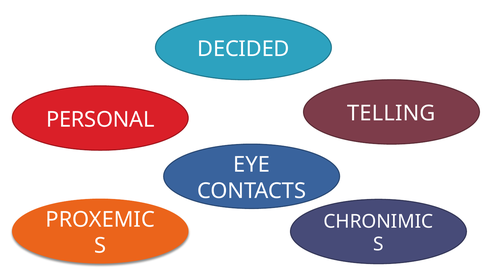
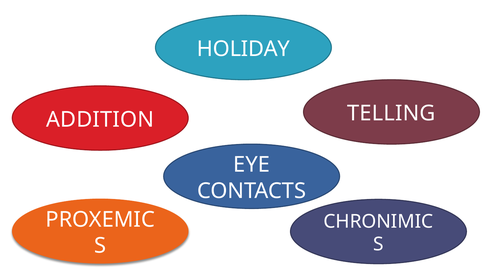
DECIDED: DECIDED -> HOLIDAY (243, 49)
PERSONAL: PERSONAL -> ADDITION (100, 120)
